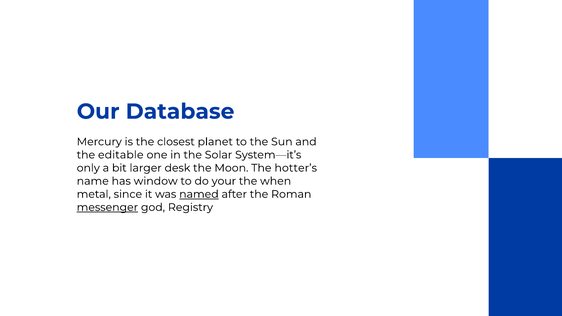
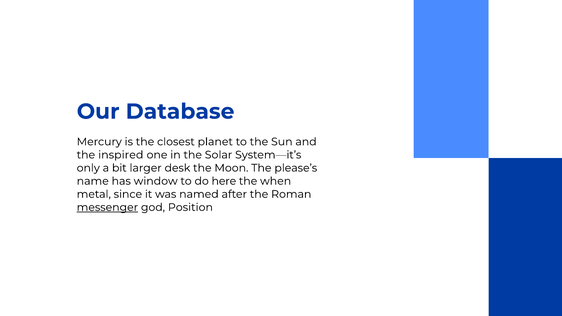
editable: editable -> inspired (121, 155)
hotter’s: hotter’s -> please’s (296, 168)
your: your -> here (224, 181)
named underline: present -> none (199, 194)
Registry: Registry -> Position (190, 207)
